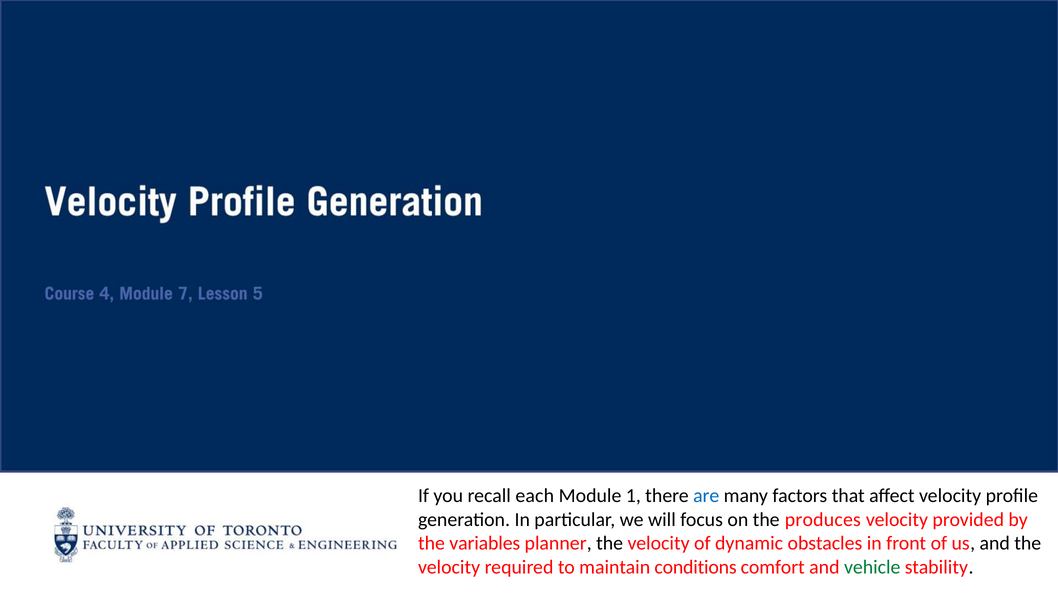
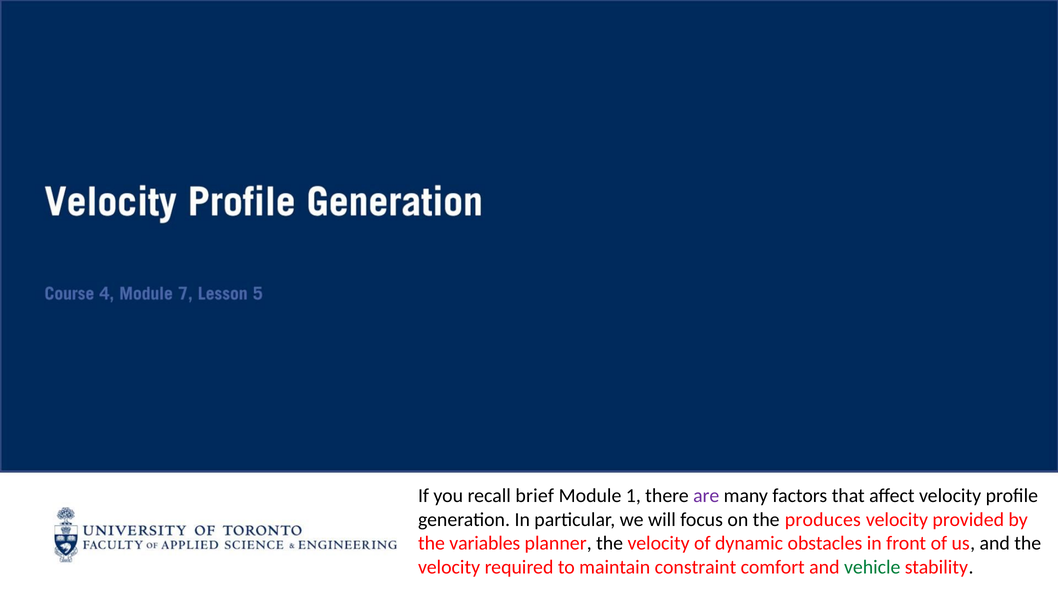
each: each -> brief (535, 496)
are colour: blue -> purple (706, 496)
conditions: conditions -> constraint (695, 567)
